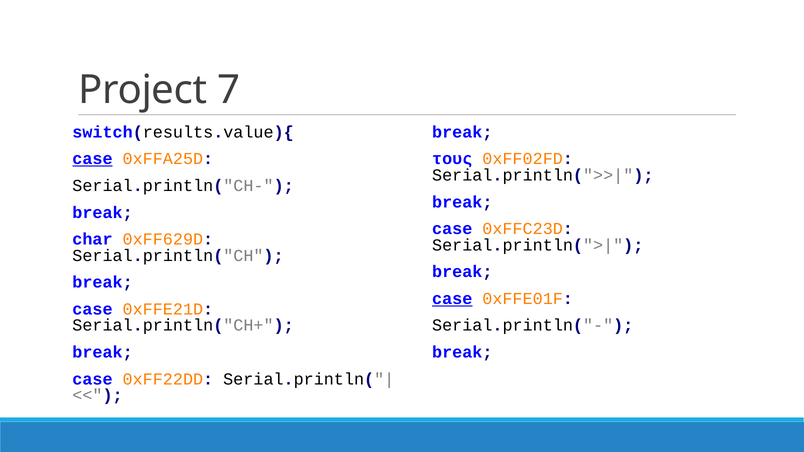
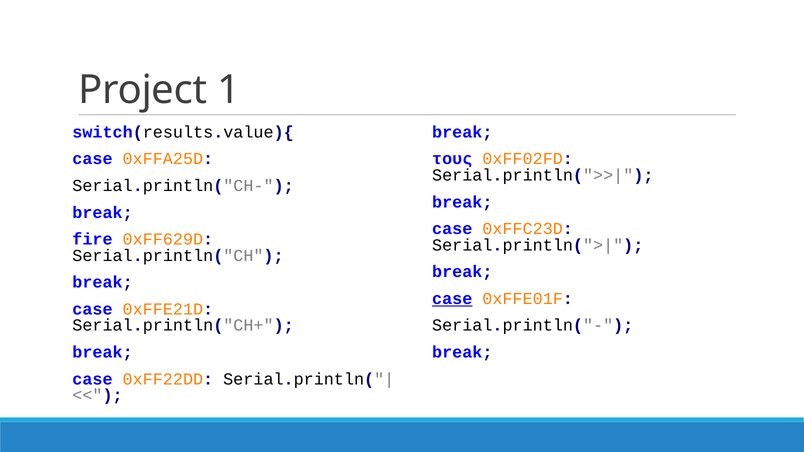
7: 7 -> 1 (229, 90)
case underline: present -> none (92, 159)
char: char -> fire (92, 239)
